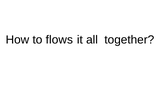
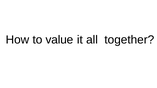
flows: flows -> value (59, 40)
